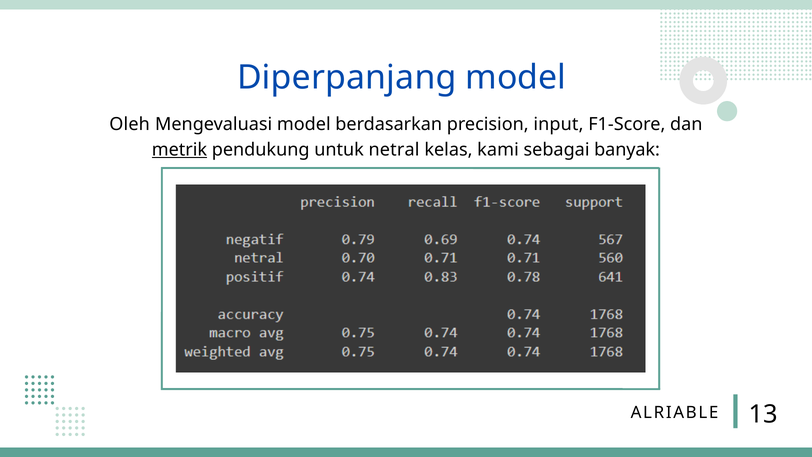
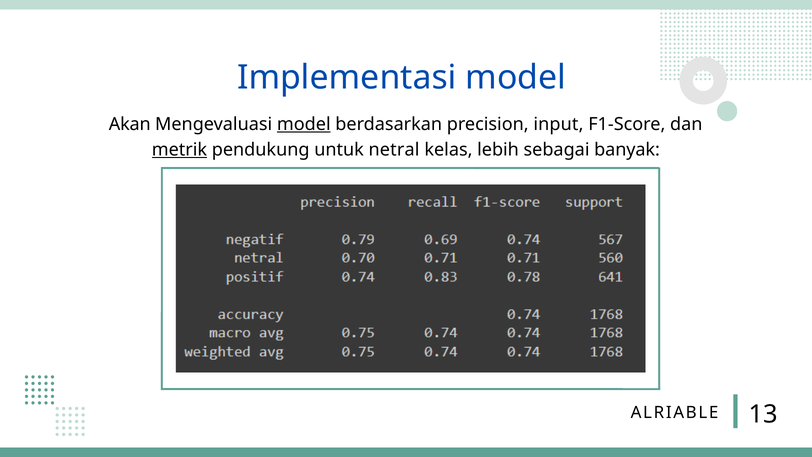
Diperpanjang: Diperpanjang -> Implementasi (347, 78)
Oleh: Oleh -> Akan (130, 124)
model underline: none -> present (304, 124)
kami: kami -> lebih (498, 149)
